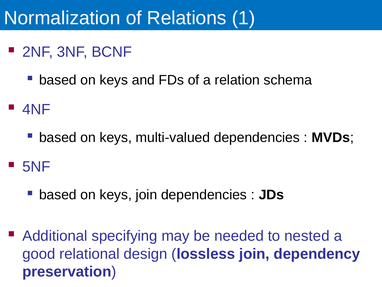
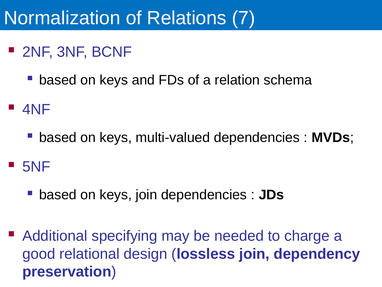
1: 1 -> 7 (243, 18)
nested: nested -> charge (307, 236)
